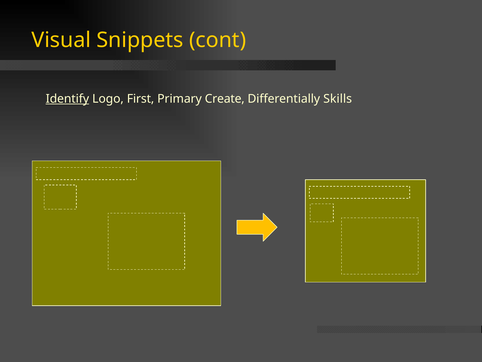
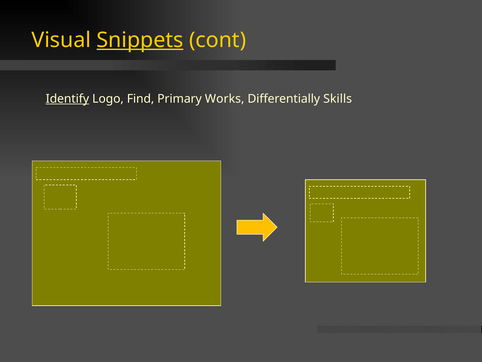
Snippets underline: none -> present (140, 40)
First: First -> Find (141, 99)
Create: Create -> Works (225, 99)
